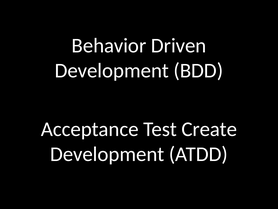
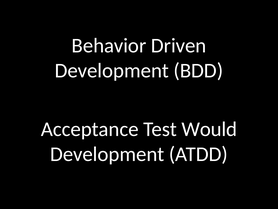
Create: Create -> Would (209, 129)
